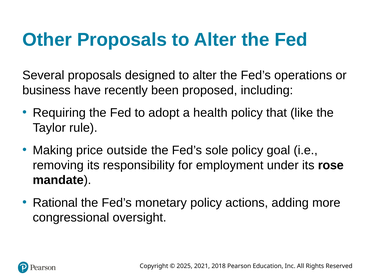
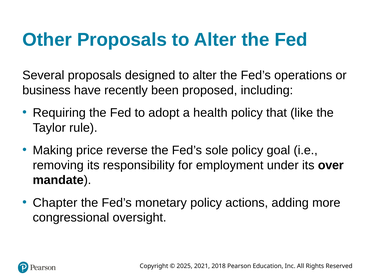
outside: outside -> reverse (127, 150)
rose: rose -> over (331, 165)
Rational: Rational -> Chapter (55, 203)
